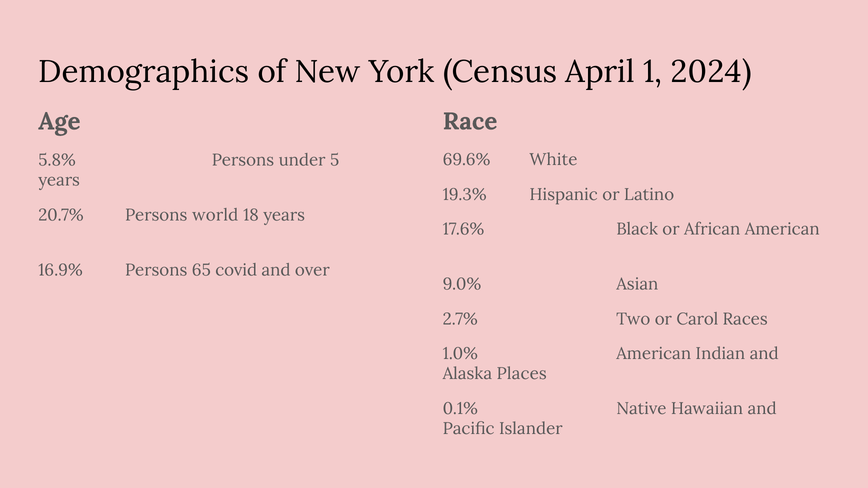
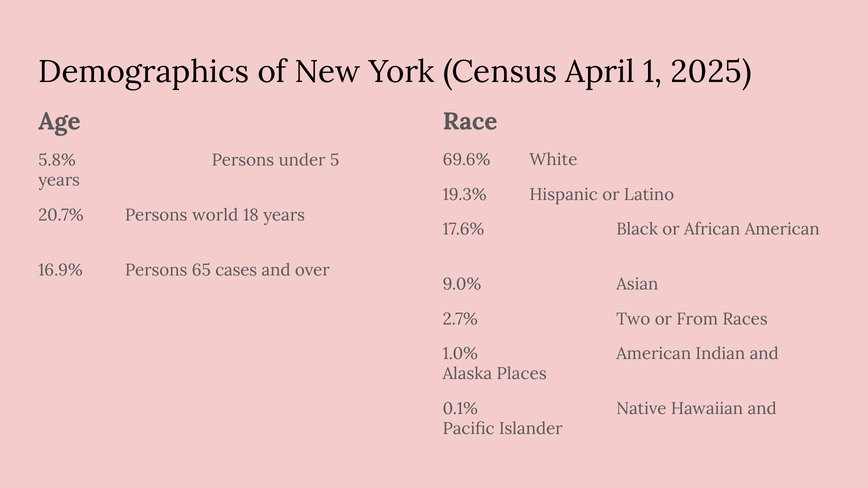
2024: 2024 -> 2025 (711, 72)
covid: covid -> cases (236, 270)
Carol: Carol -> From (697, 319)
